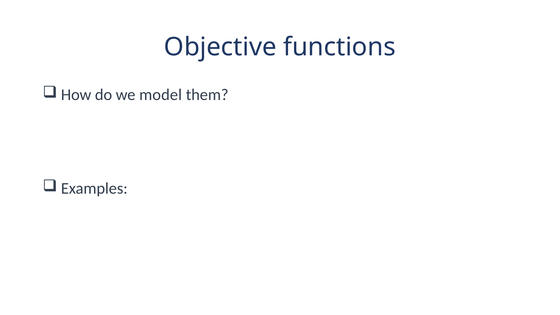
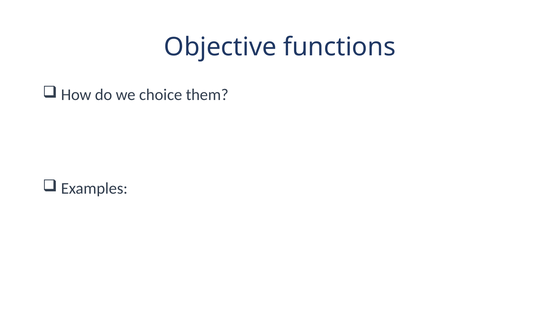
model: model -> choice (161, 95)
